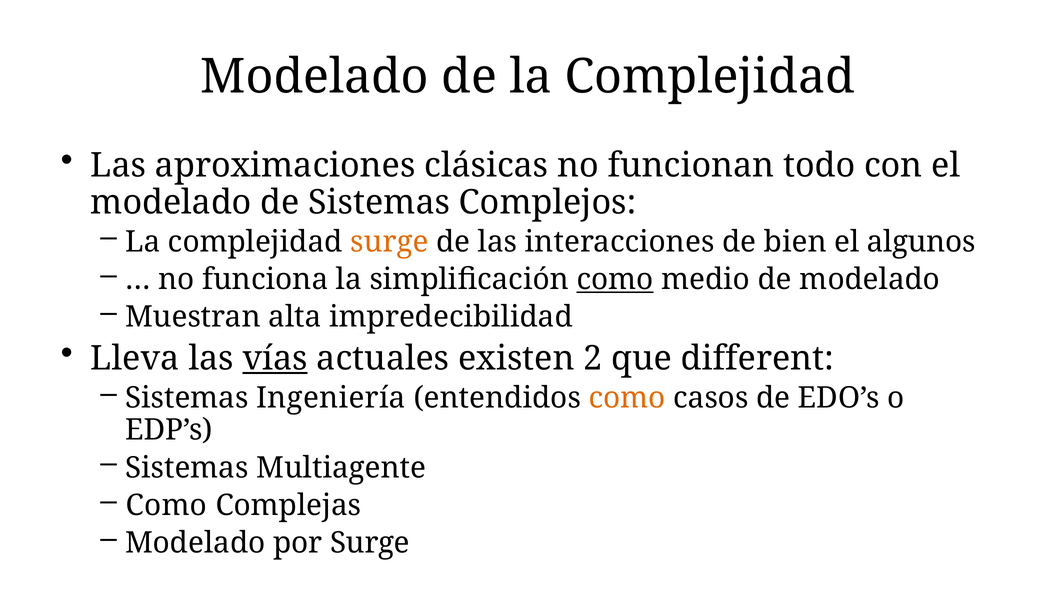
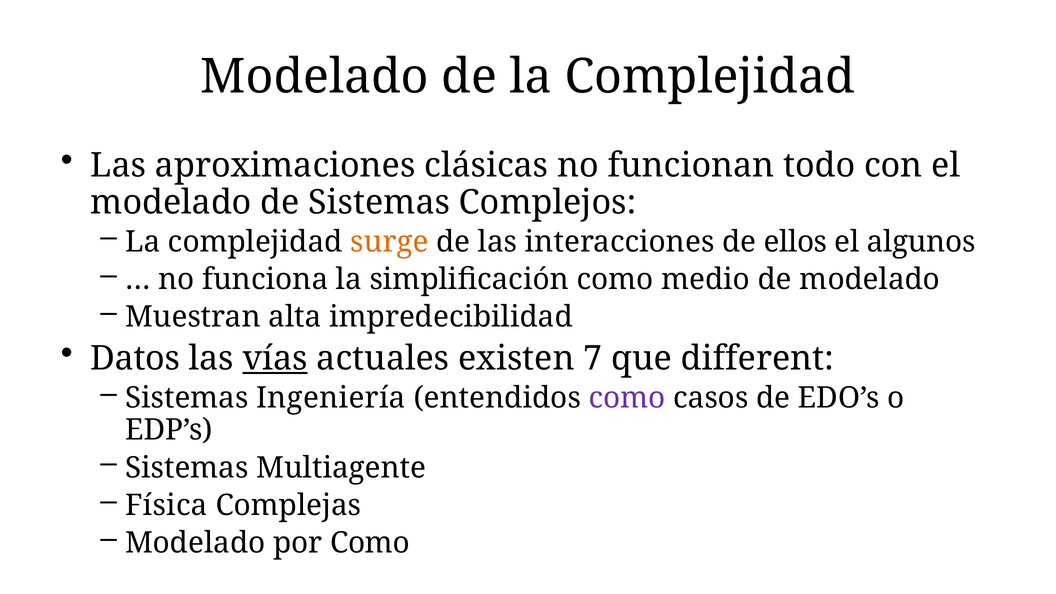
bien: bien -> ellos (796, 242)
como underline: present -> none (615, 279)
Lleva: Lleva -> Datos (135, 358)
2: 2 -> 7 (593, 358)
como colour: orange -> purple (627, 398)
Como: Como -> Física (166, 505)
por Surge: Surge -> Como (370, 543)
